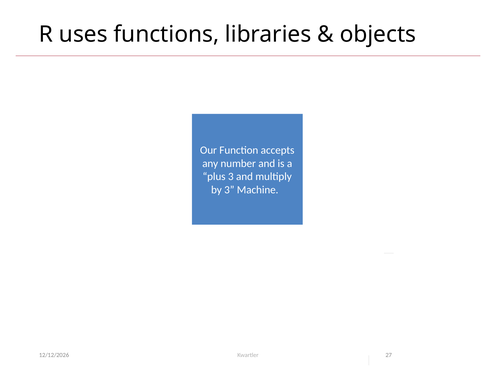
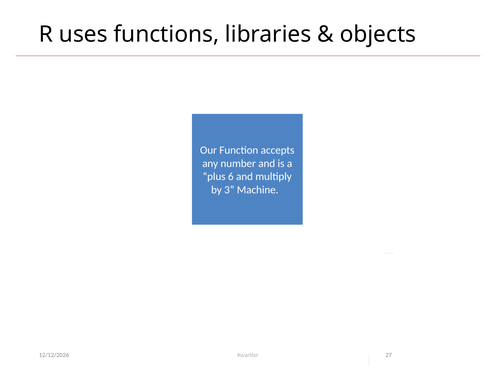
plus 3: 3 -> 6 (231, 177)
